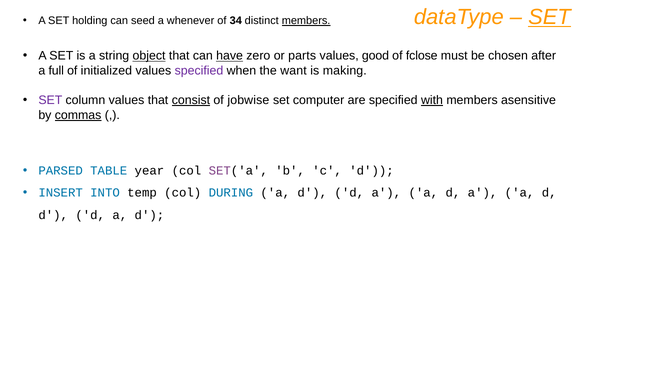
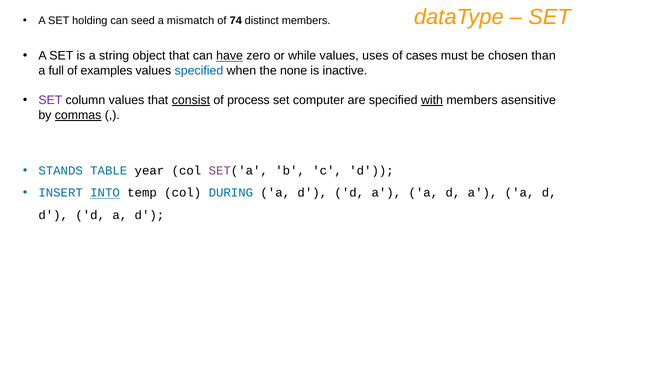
SET underline: present -> none (549, 17)
whenever: whenever -> mismatch (191, 21)
34: 34 -> 74 (236, 21)
members underline: present -> none (306, 21)
object underline: present -> none (149, 56)
parts: parts -> while (302, 56)
good: good -> uses (375, 56)
fclose: fclose -> cases (422, 56)
after: after -> than (544, 56)
initialized: initialized -> examples (107, 71)
specified colour: purple -> blue (199, 71)
want: want -> none (294, 71)
making: making -> inactive (345, 71)
jobwise: jobwise -> process (248, 100)
PARSED: PARSED -> STANDS (61, 171)
INTO underline: none -> present (105, 193)
